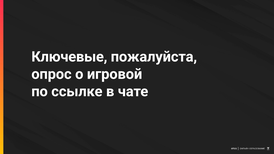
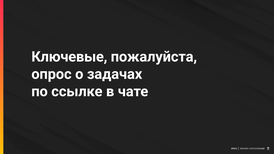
игровой: игровой -> задачах (115, 74)
